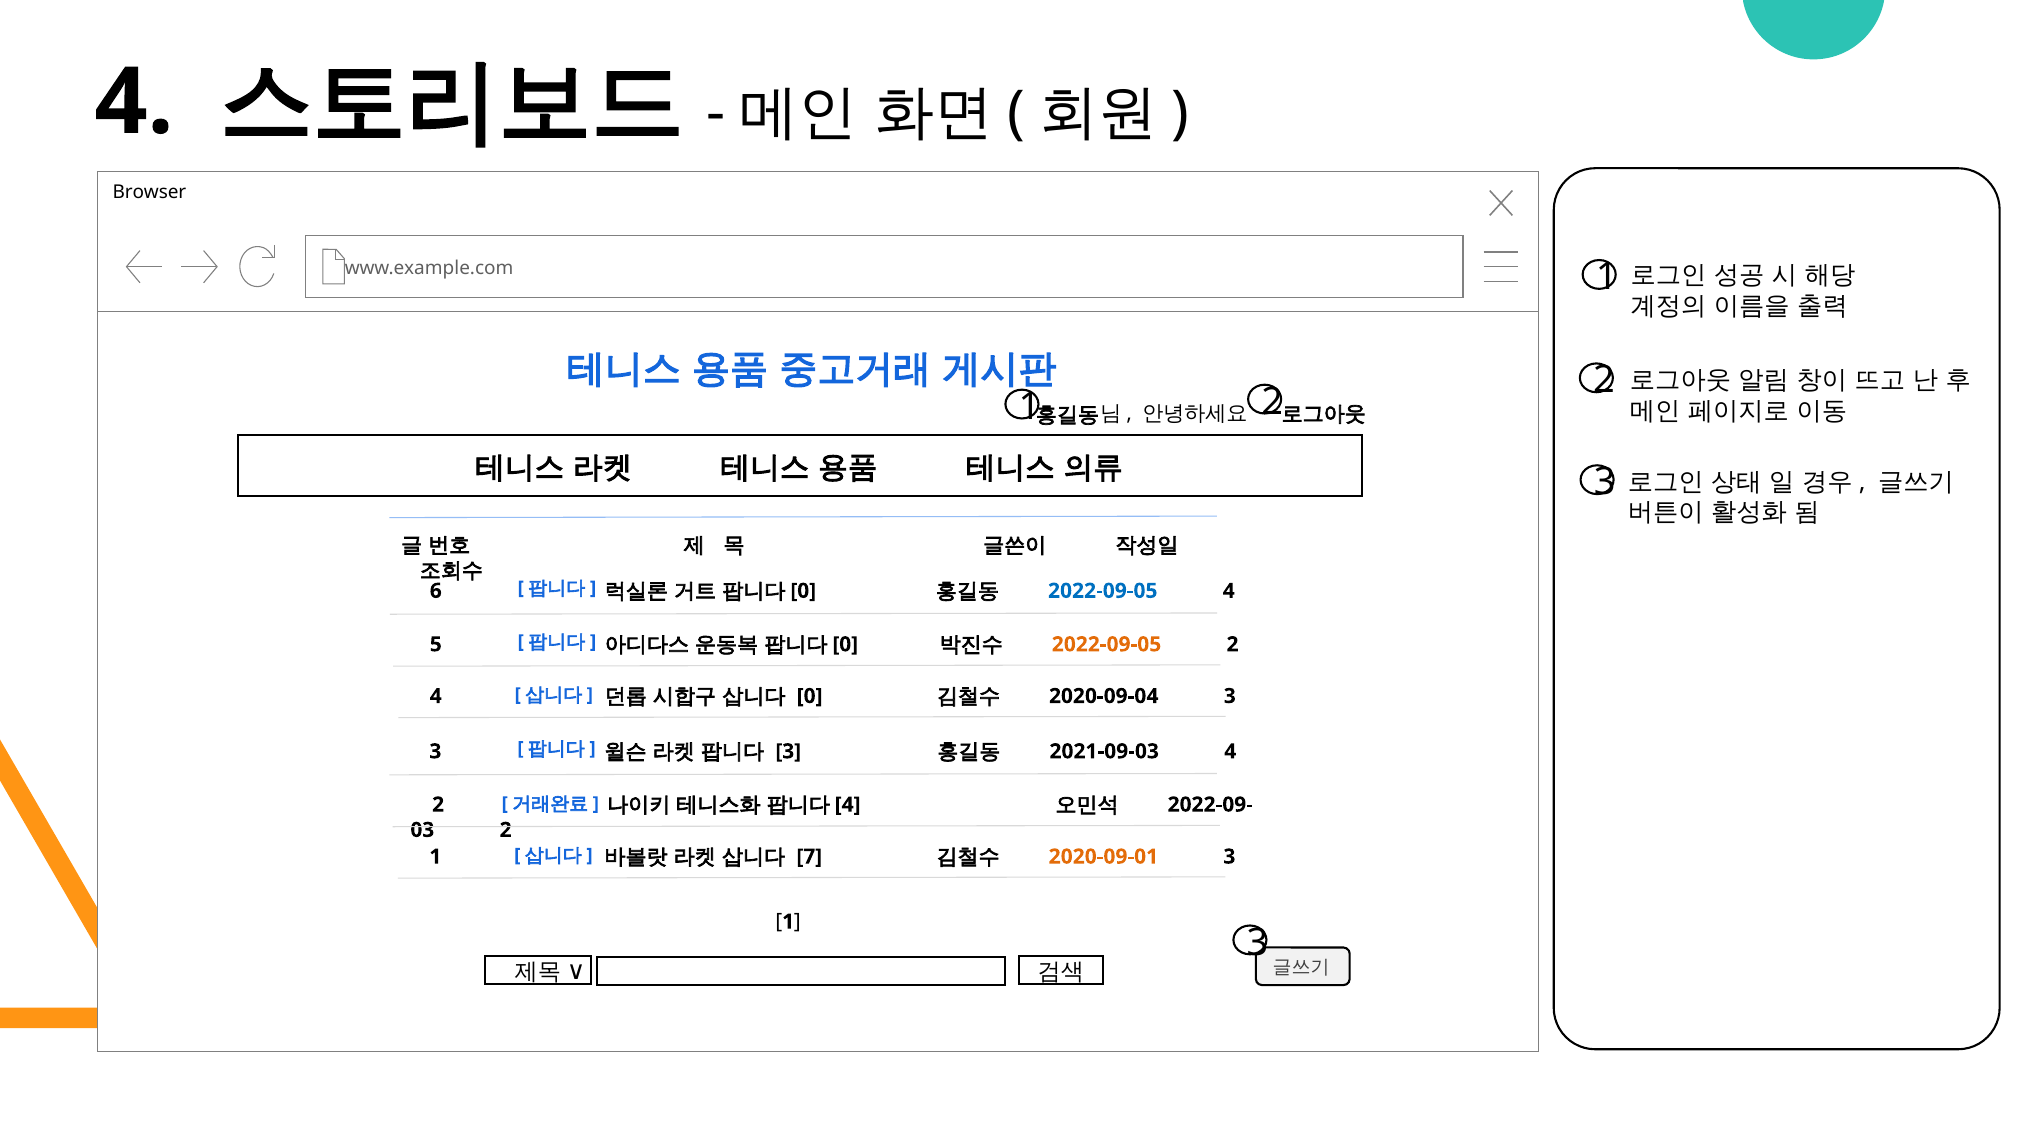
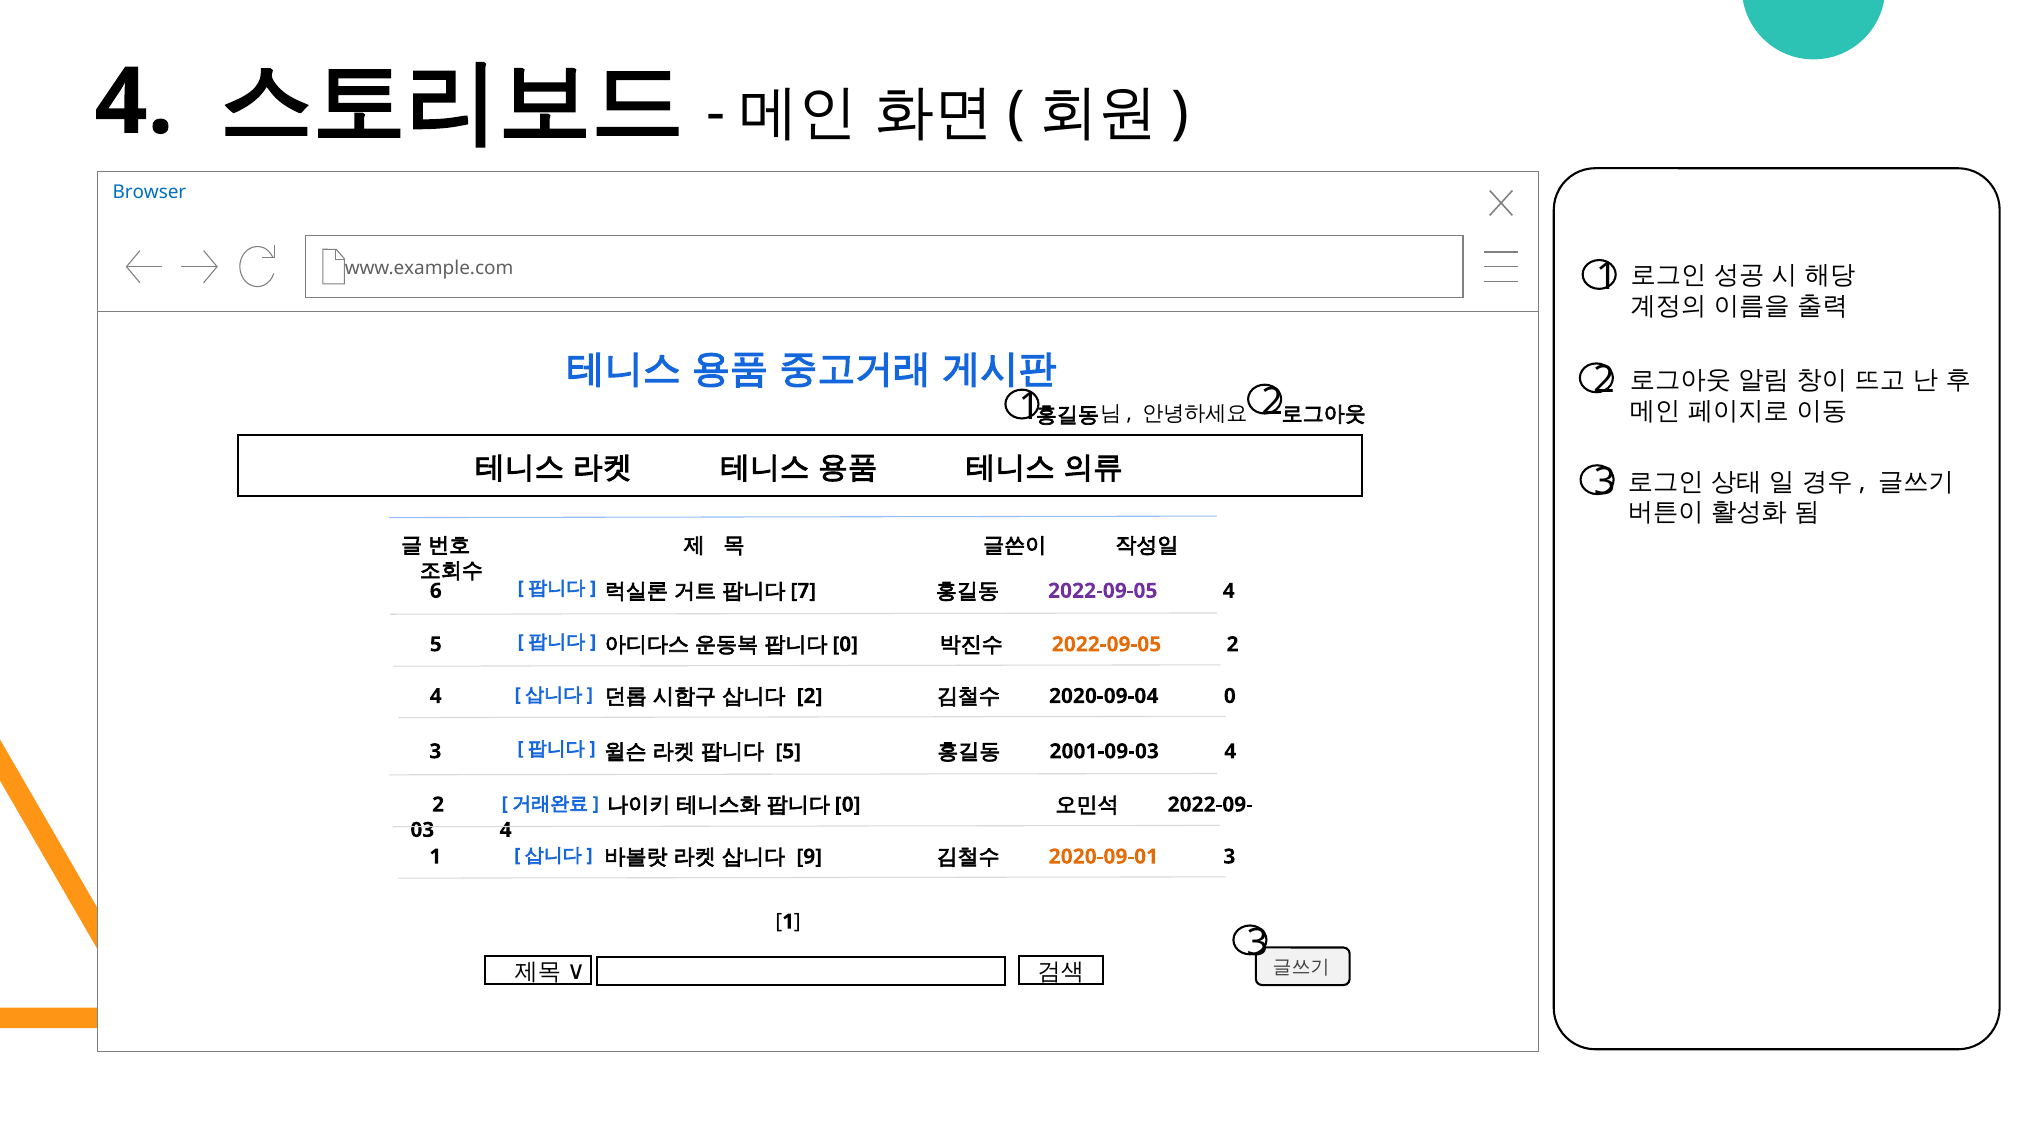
Browser colour: black -> blue (149, 192)
0: 0 -> 7 (803, 591)
2022-09-05 colour: blue -> purple (1103, 591)
0: 0 -> 2 (810, 696)
2020-09-04 3: 3 -> 0 (1230, 696)
3: 3 -> 5 (788, 751)
2021-09-03: 2021-09-03 -> 2001-09-03 (1104, 751)
4: 4 -> 0 (848, 805)
2: 2 -> 4 (506, 830)
7: 7 -> 9 (809, 857)
